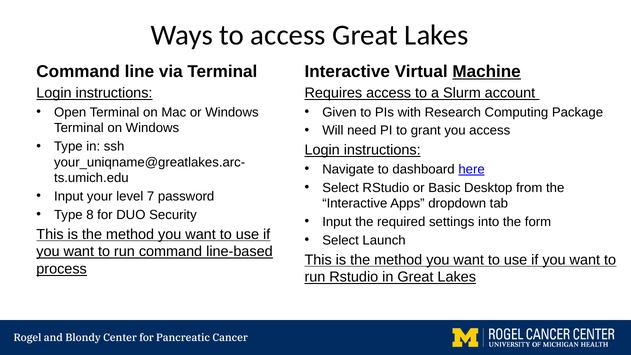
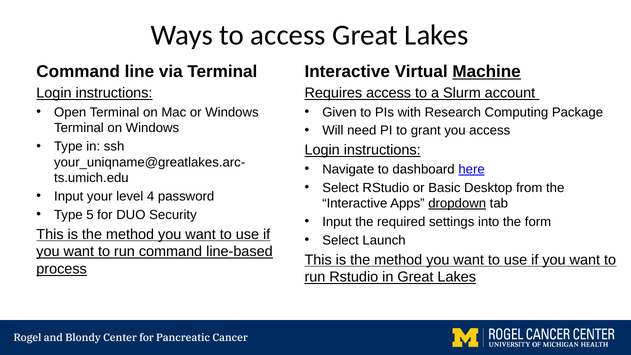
7: 7 -> 4 (151, 196)
dropdown underline: none -> present (457, 203)
8: 8 -> 5 (90, 215)
